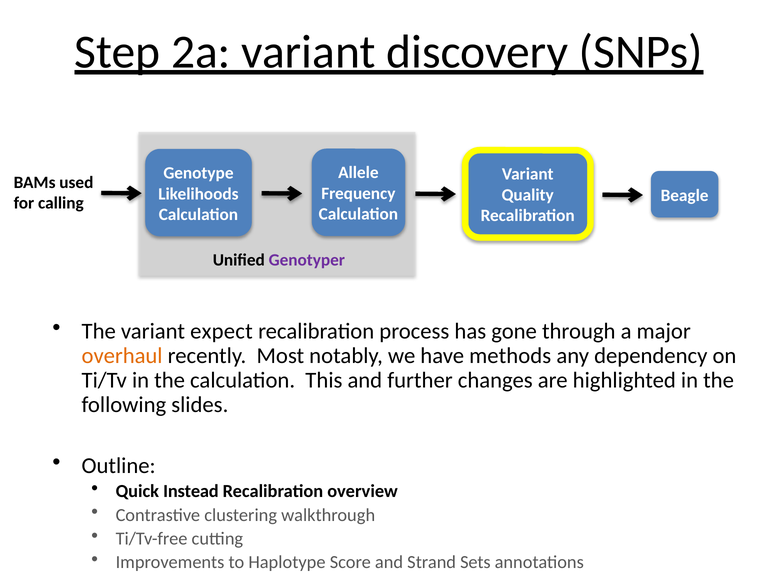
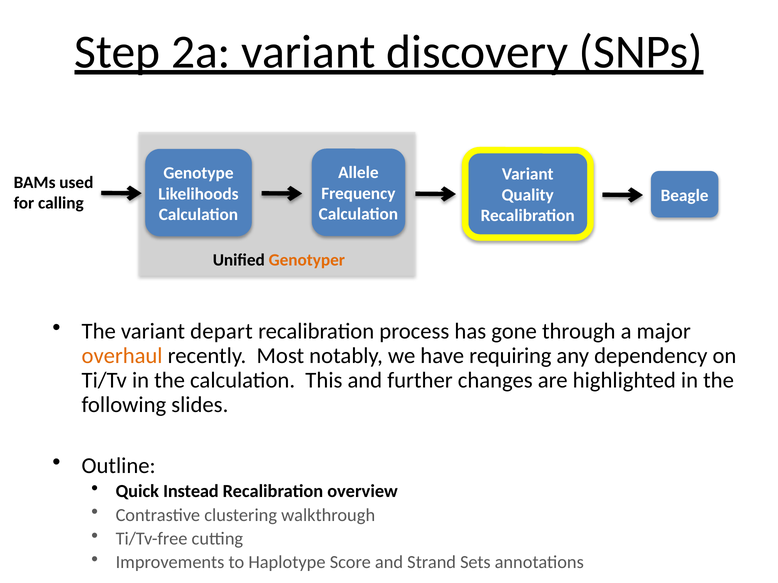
Genotyper colour: purple -> orange (307, 260)
expect: expect -> depart (221, 332)
methods: methods -> requiring (510, 356)
